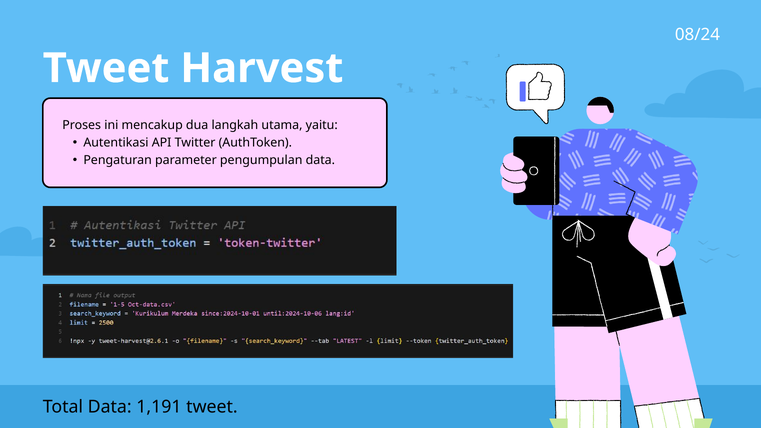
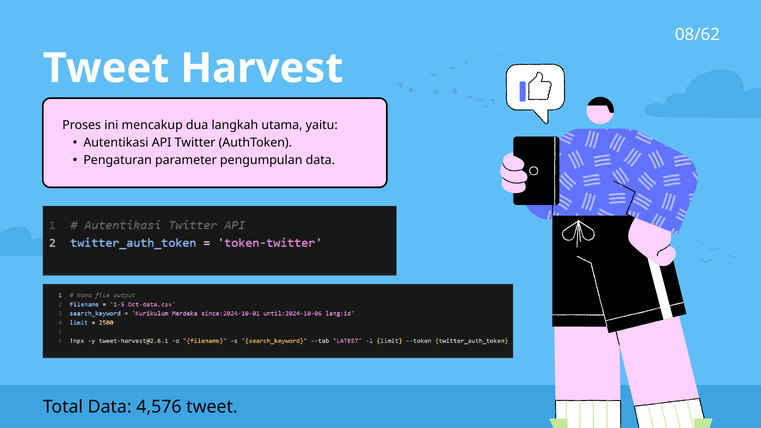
08/24: 08/24 -> 08/62 (697, 35)
1,191: 1,191 -> 4,576 (159, 407)
